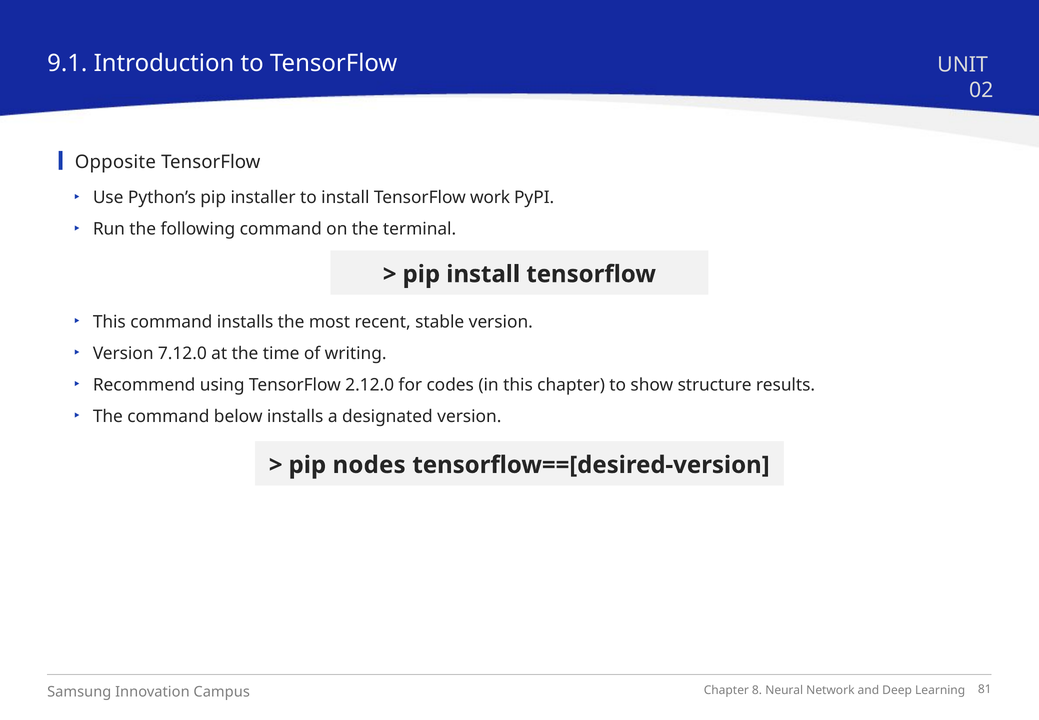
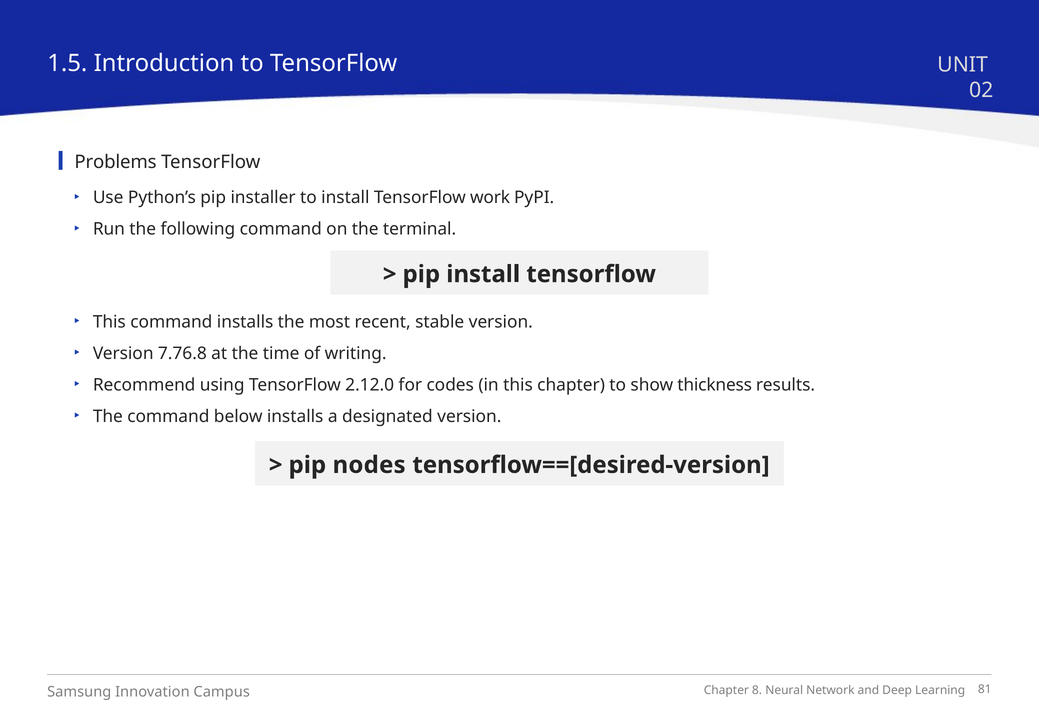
9.1: 9.1 -> 1.5 (67, 63)
Opposite: Opposite -> Problems (116, 162)
7.12.0: 7.12.0 -> 7.76.8 (182, 353)
structure: structure -> thickness (715, 385)
